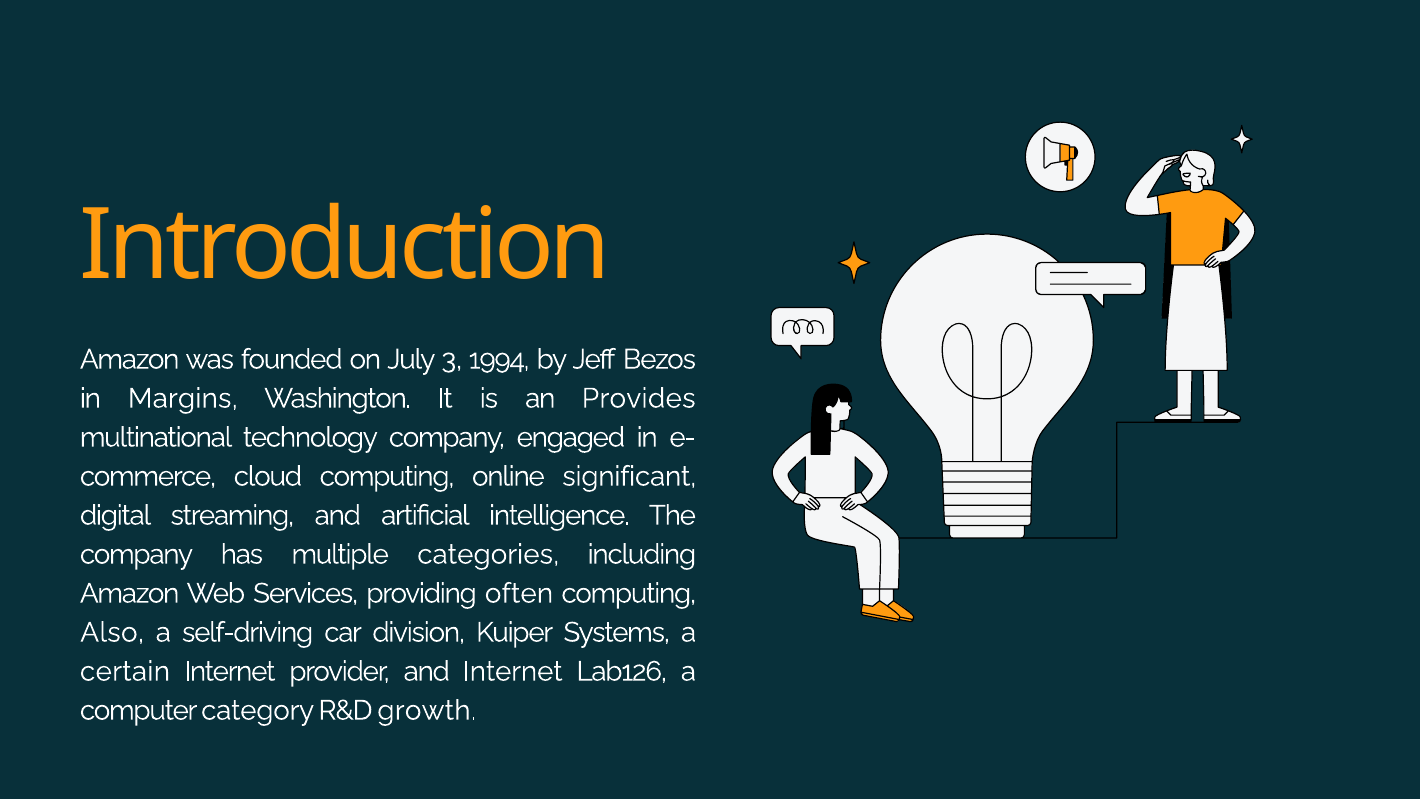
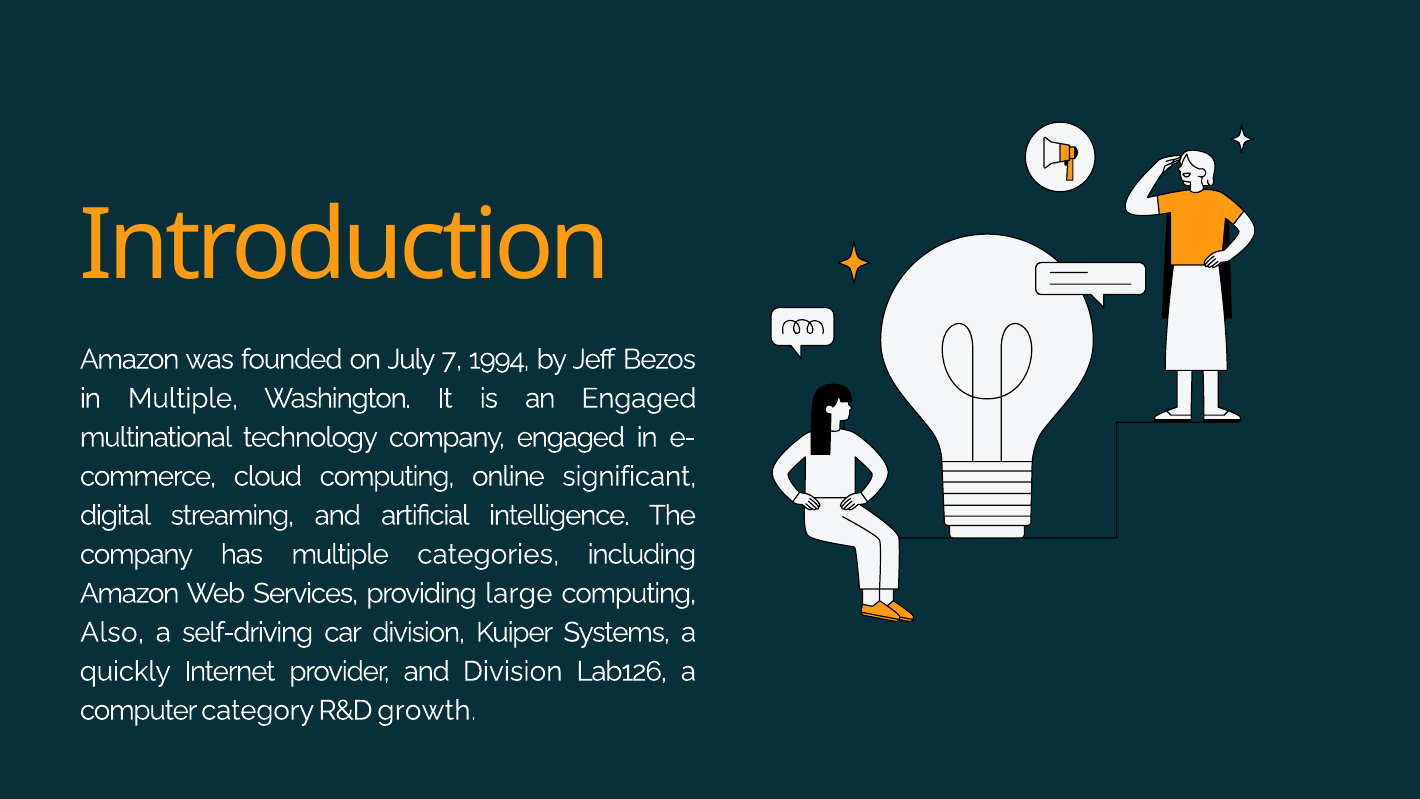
3: 3 -> 7 (452, 359)
in Margins: Margins -> Multiple (183, 398)
an Provides: Provides -> Engaged (639, 398)
often: often -> large (519, 593)
certain: certain -> quickly (125, 671)
and Internet: Internet -> Division (513, 671)
